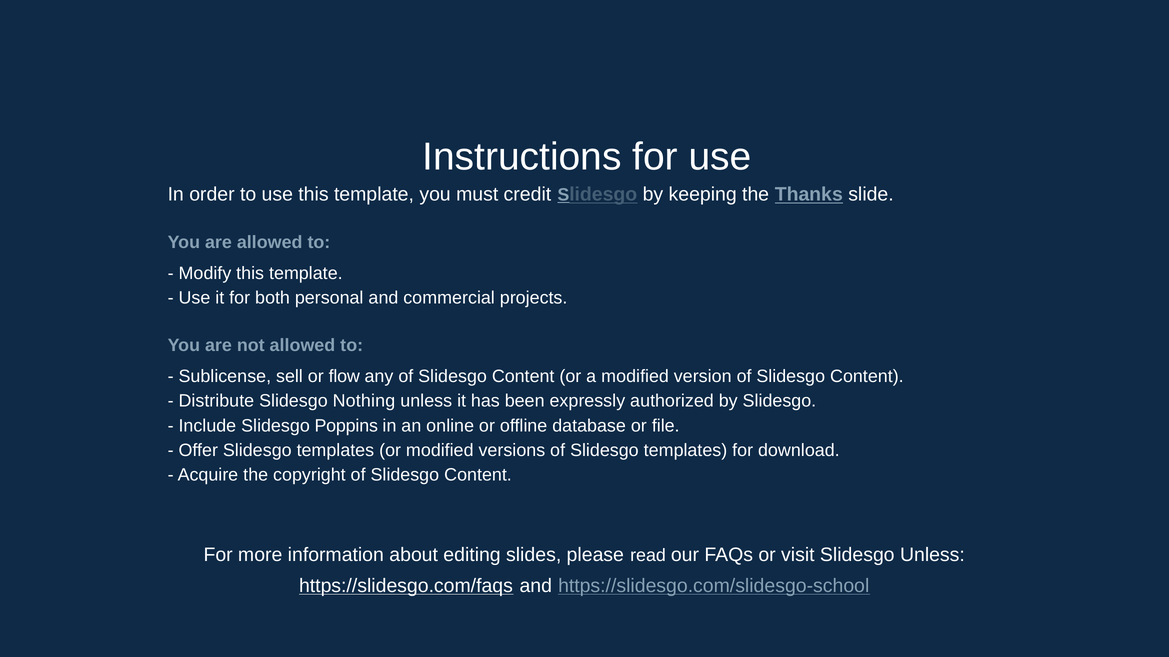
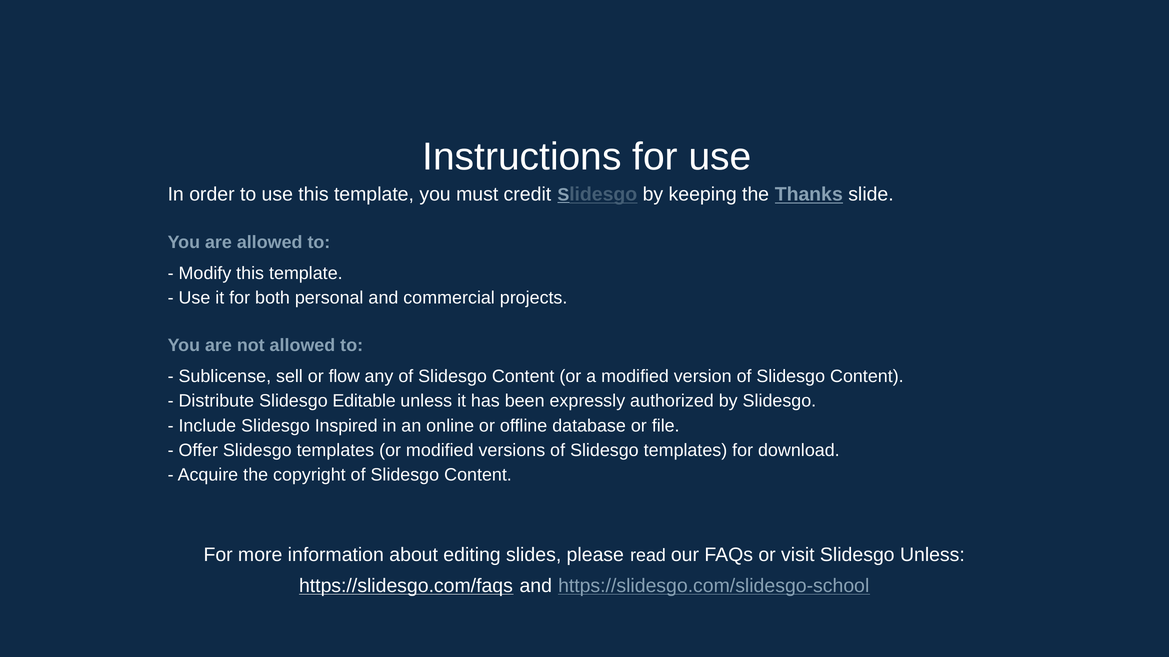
Nothing: Nothing -> Editable (364, 401)
Poppins: Poppins -> Inspired (346, 426)
